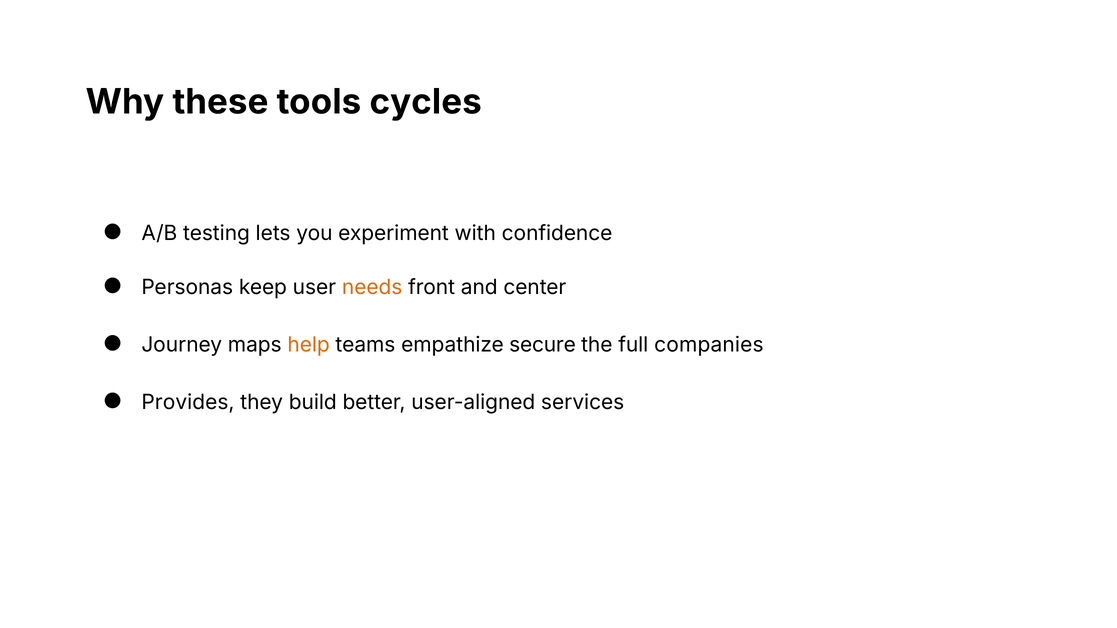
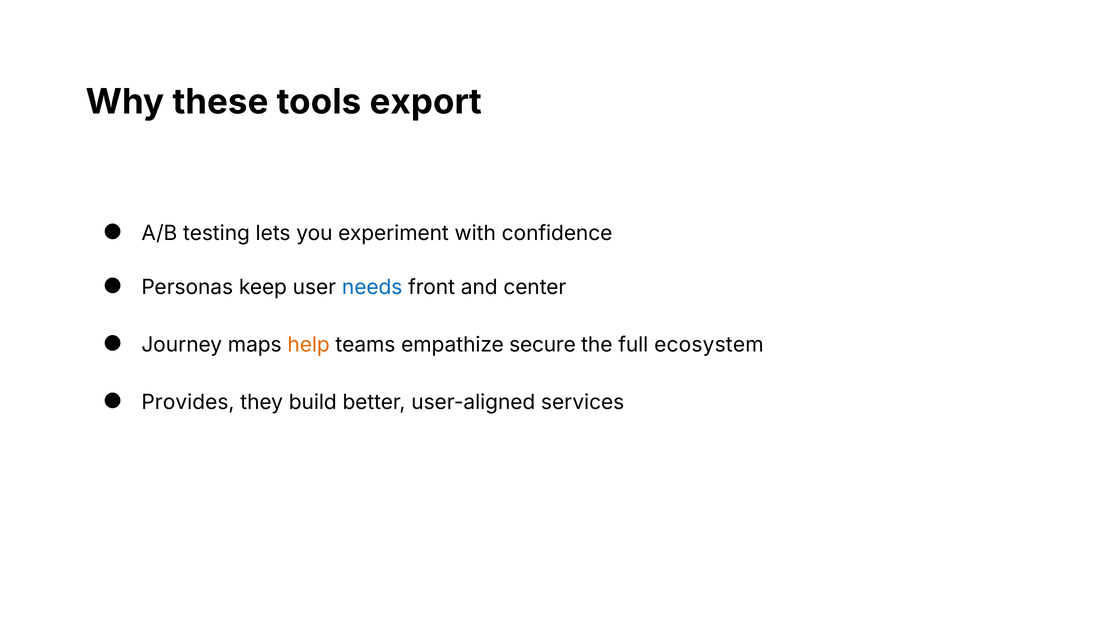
cycles: cycles -> export (426, 102)
needs colour: orange -> blue (372, 287)
companies: companies -> ecosystem (709, 345)
